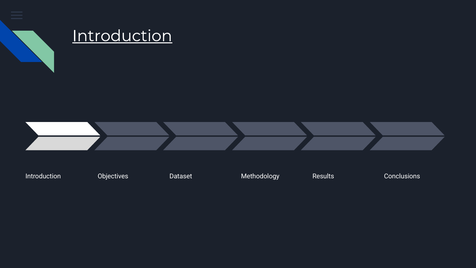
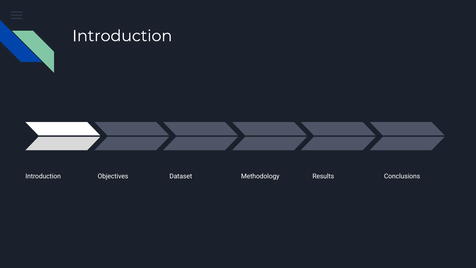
Introduction underline: present -> none (122, 36)
